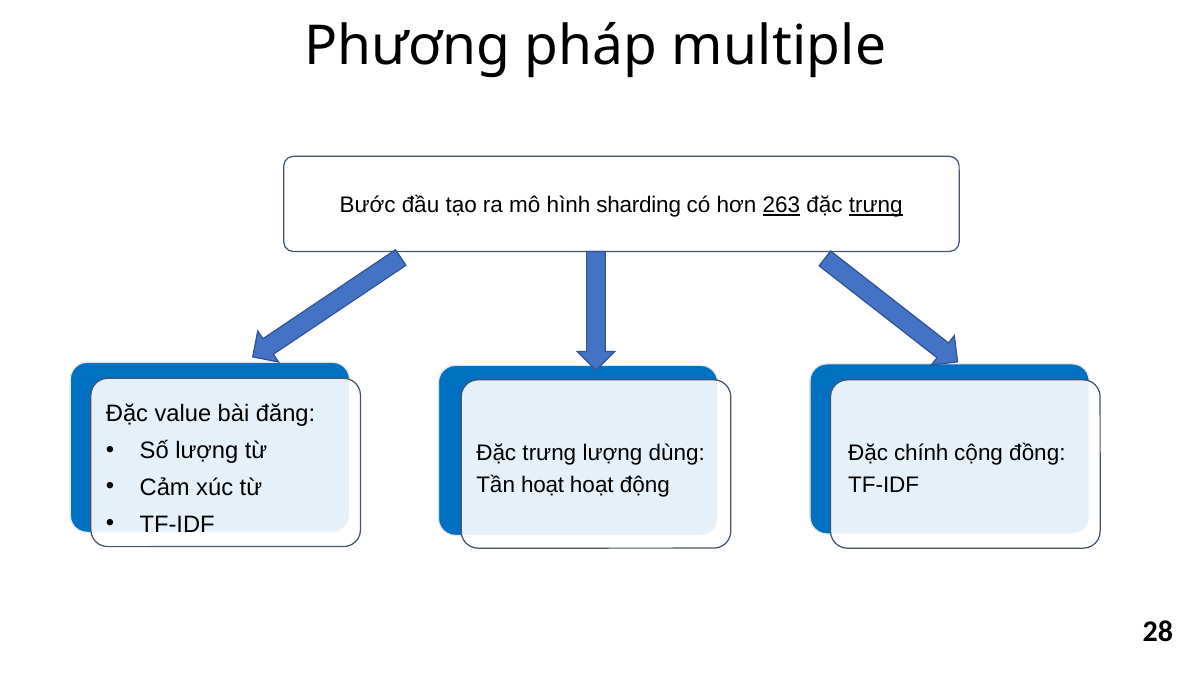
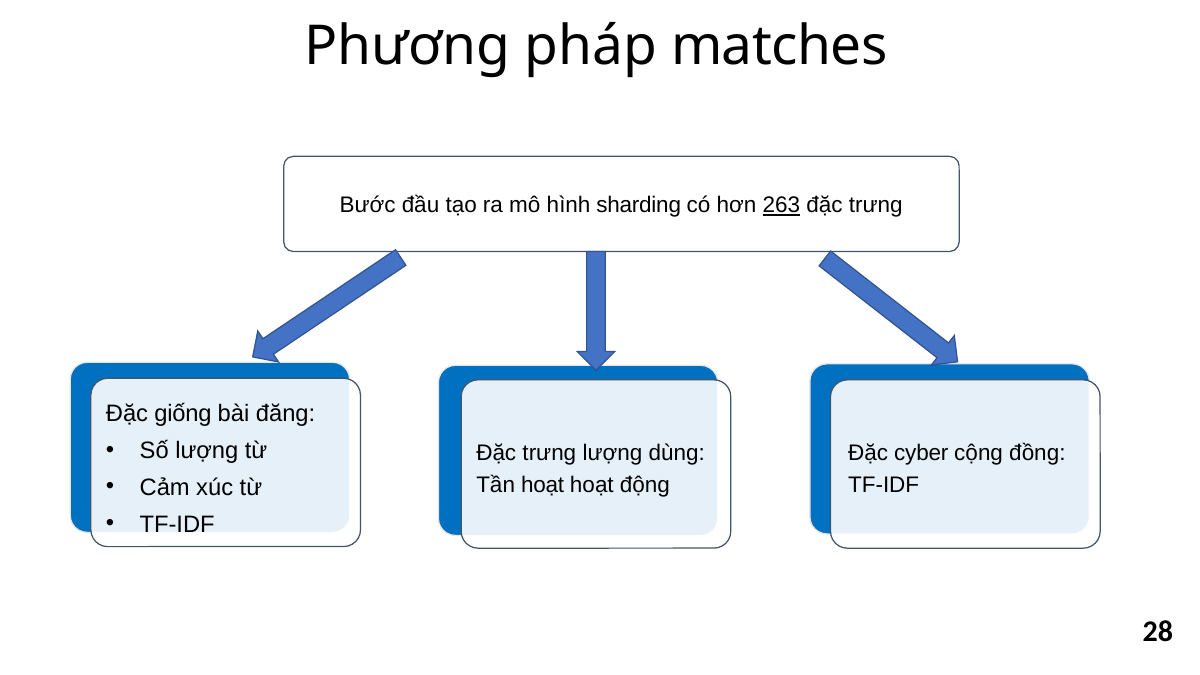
multiple: multiple -> matches (779, 46)
trưng underline: present -> none (876, 205)
value: value -> giống (183, 414)
chính: chính -> cyber (921, 453)
